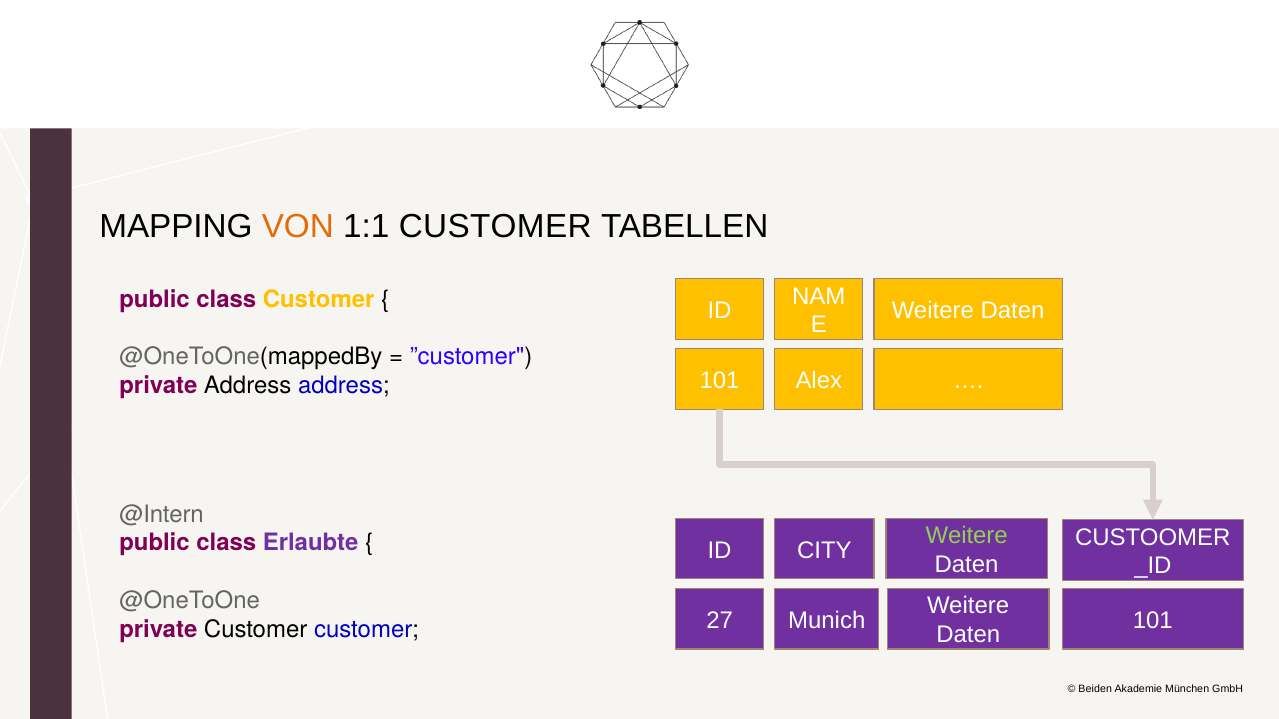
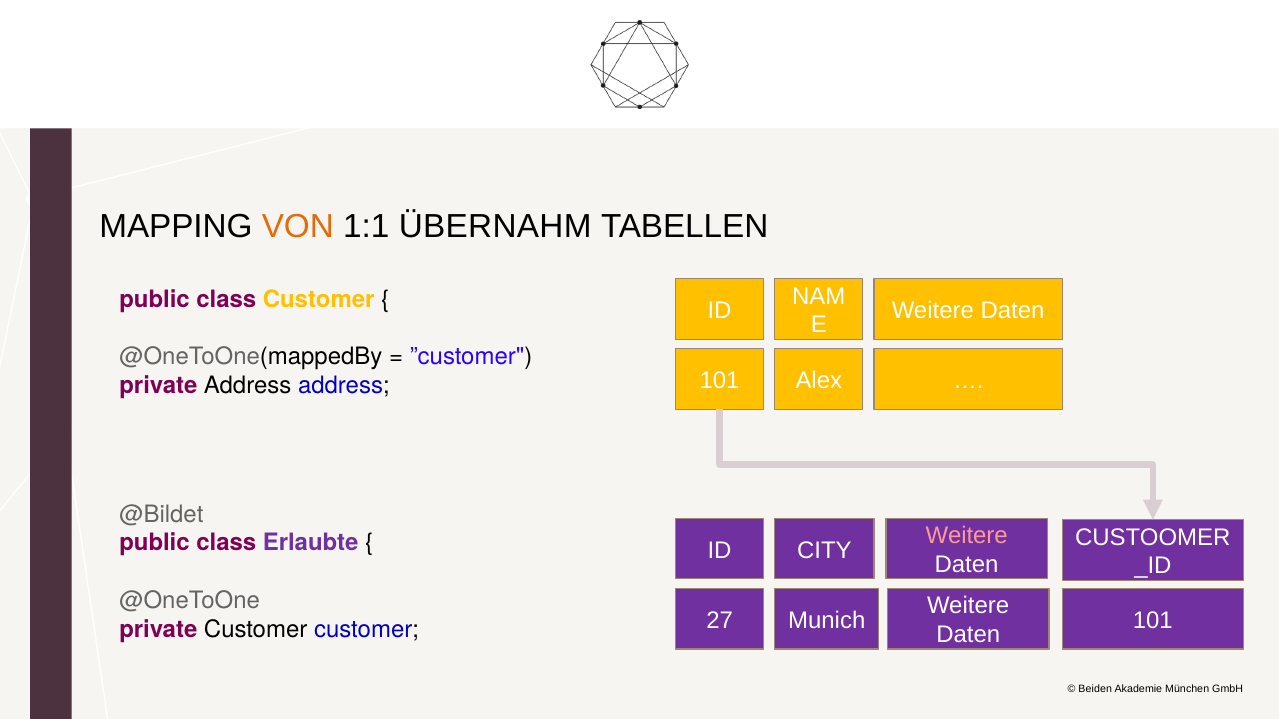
1:1 CUSTOMER: CUSTOMER -> ÜBERNAHM (495, 226)
@Intern: @Intern -> @Bildet (161, 514)
Weitere colour: light green -> pink (967, 536)
